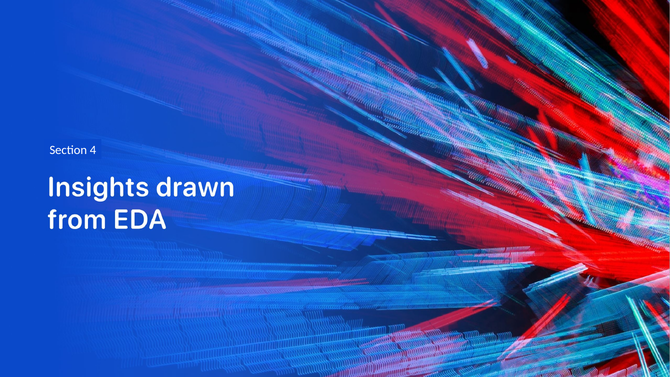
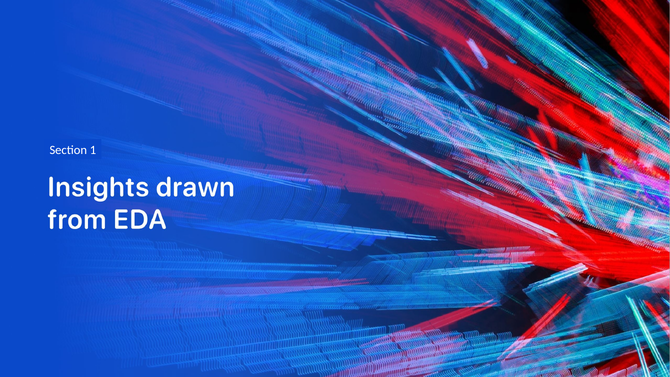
4: 4 -> 1 (93, 150)
